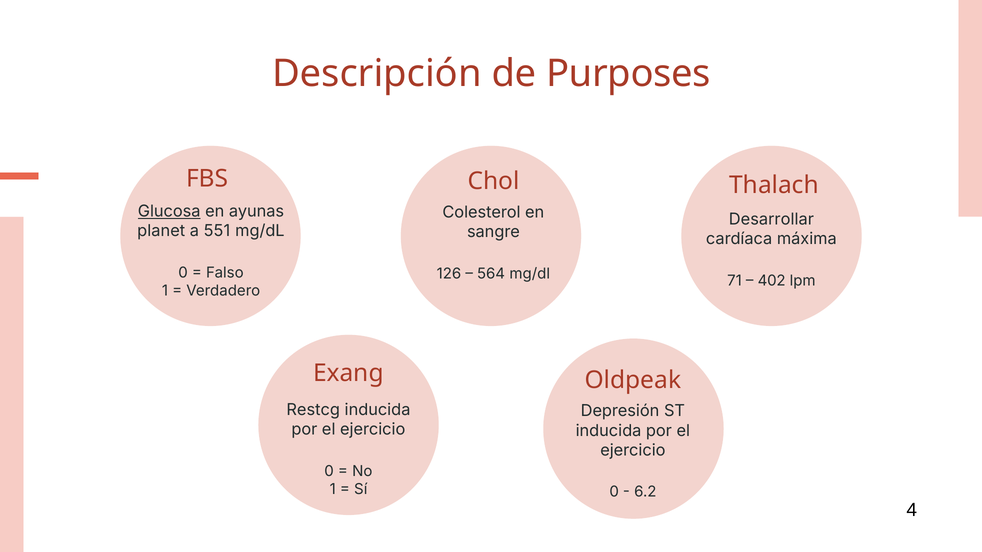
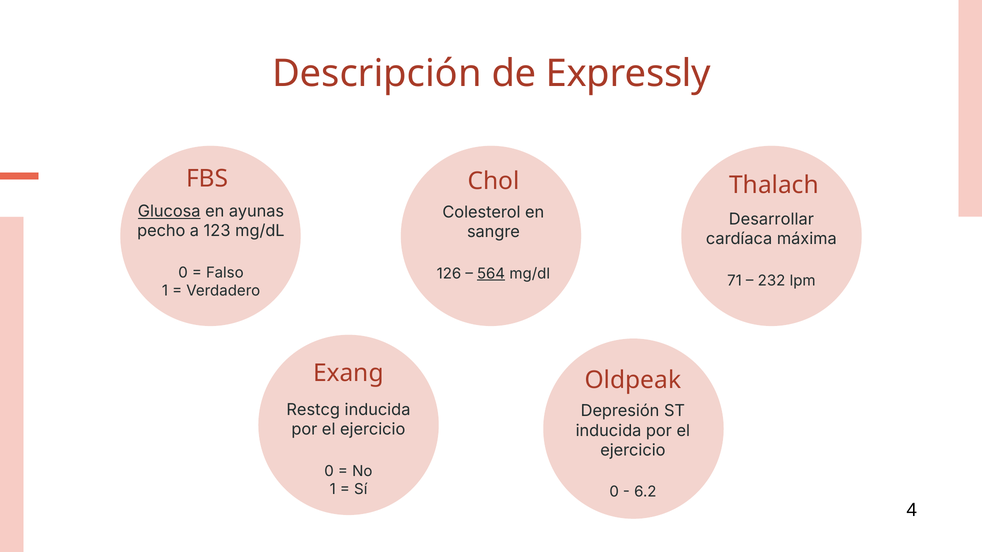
Purposes: Purposes -> Expressly (628, 74)
planet: planet -> pecho (161, 231)
551: 551 -> 123 (217, 231)
564 underline: none -> present (491, 274)
402: 402 -> 232 (772, 281)
